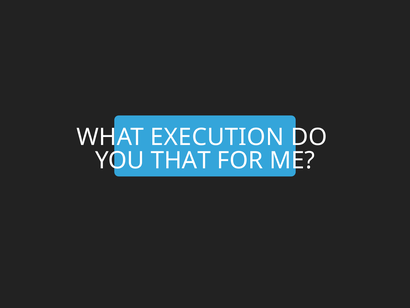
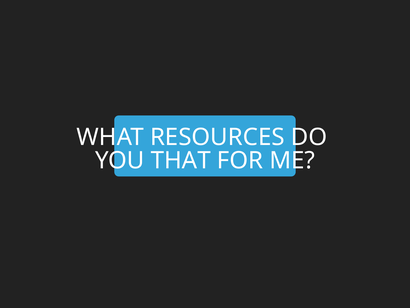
EXECUTION: EXECUTION -> RESOURCES (217, 137)
